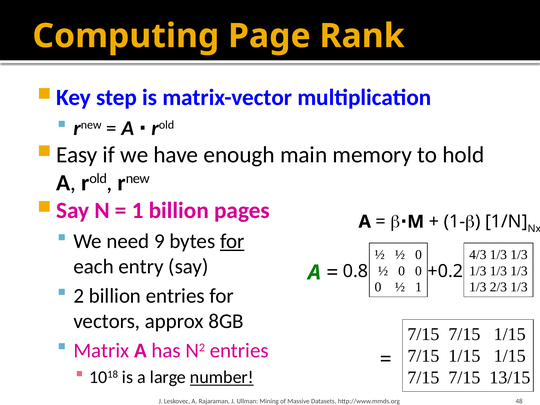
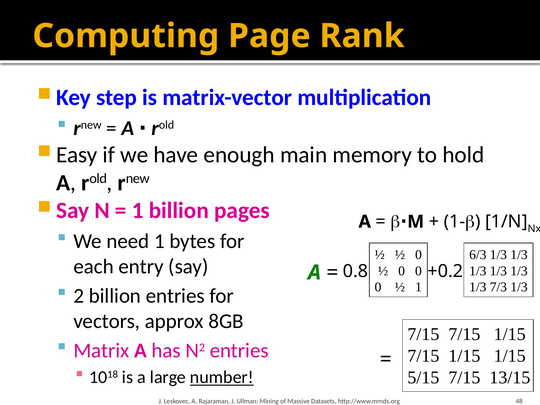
need 9: 9 -> 1 (159, 241)
for underline: present -> none (232, 241)
4/3: 4/3 -> 6/3 (478, 255)
2/3: 2/3 -> 7/3 (498, 287)
7/15: 7/15 -> 5/15 (423, 377)
